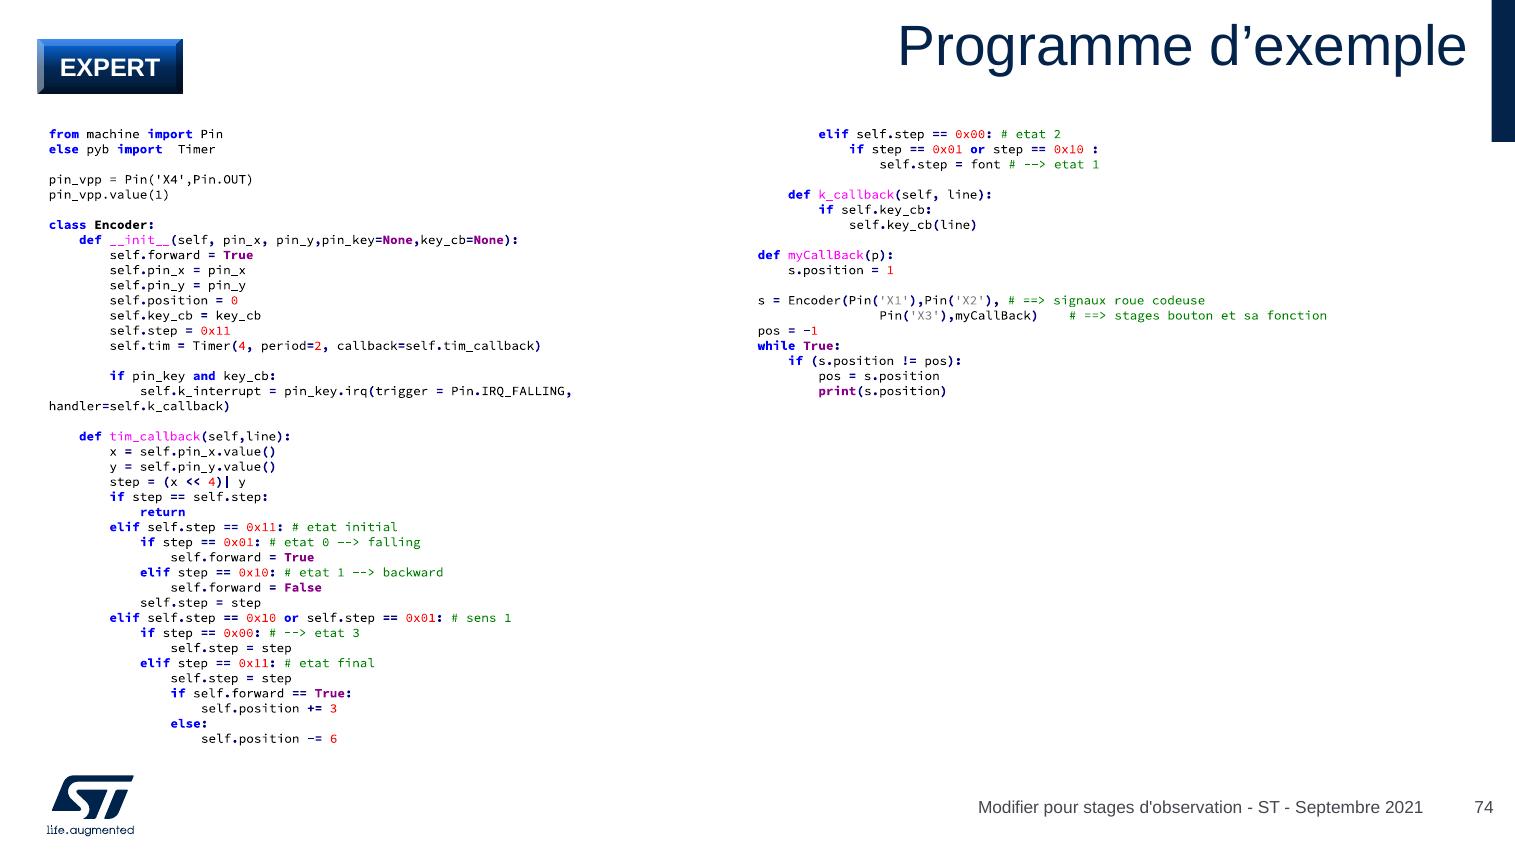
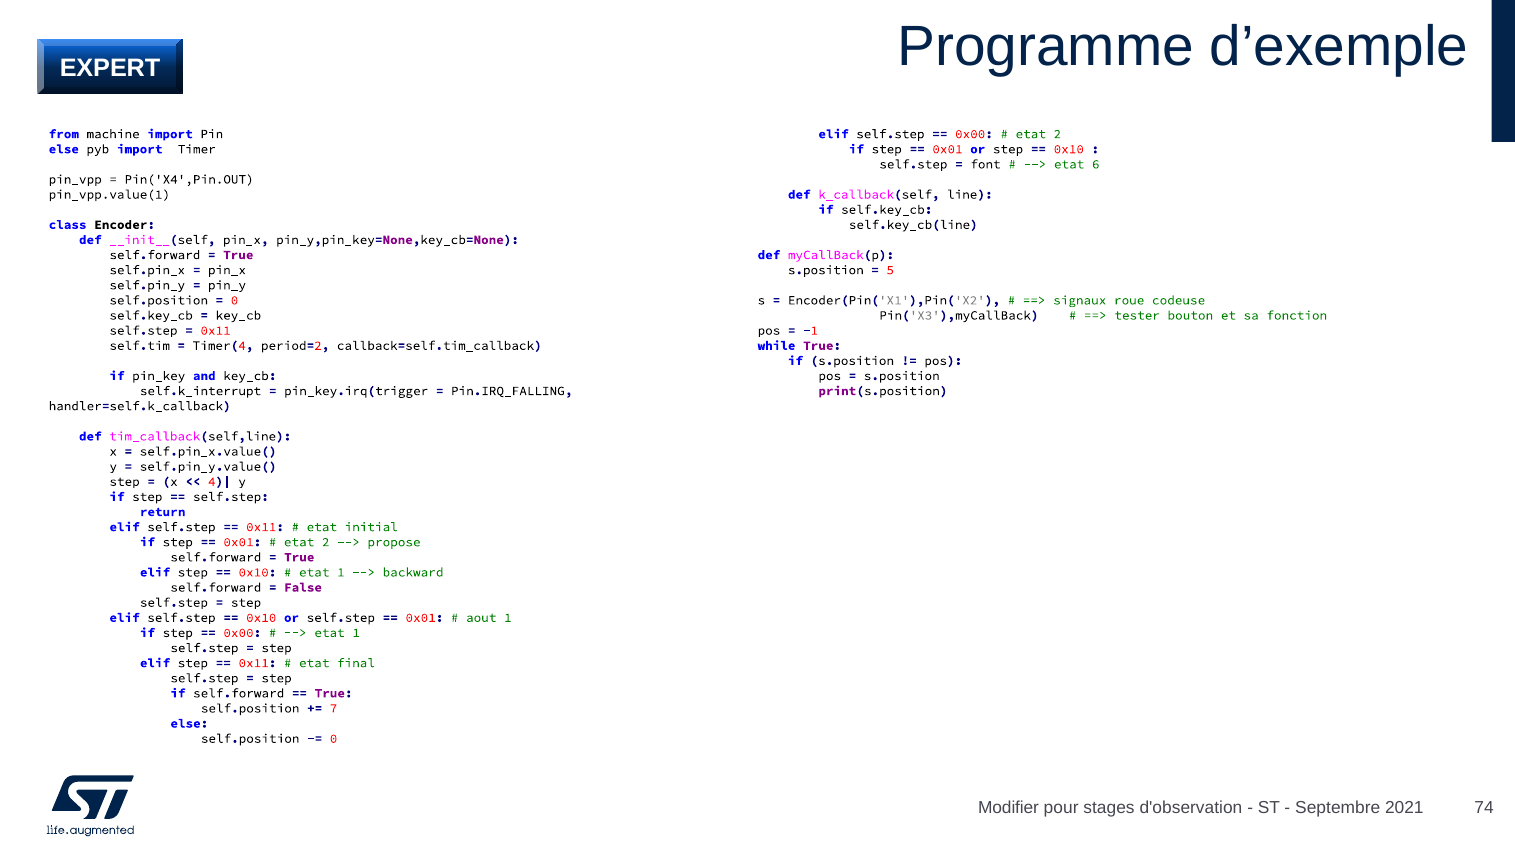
1: 1 -> 6 (1096, 164)
1: 1 -> 5 (890, 270)
stages: stages -> tester (1137, 315)
0: 0 -> 2 (326, 542)
falling: falling -> propose (394, 542)
sens: sens -> aout (481, 618)
3: 3 -> 1 (356, 633)
3: 3 -> 7 (334, 708)
6: 6 -> 0 (334, 739)
